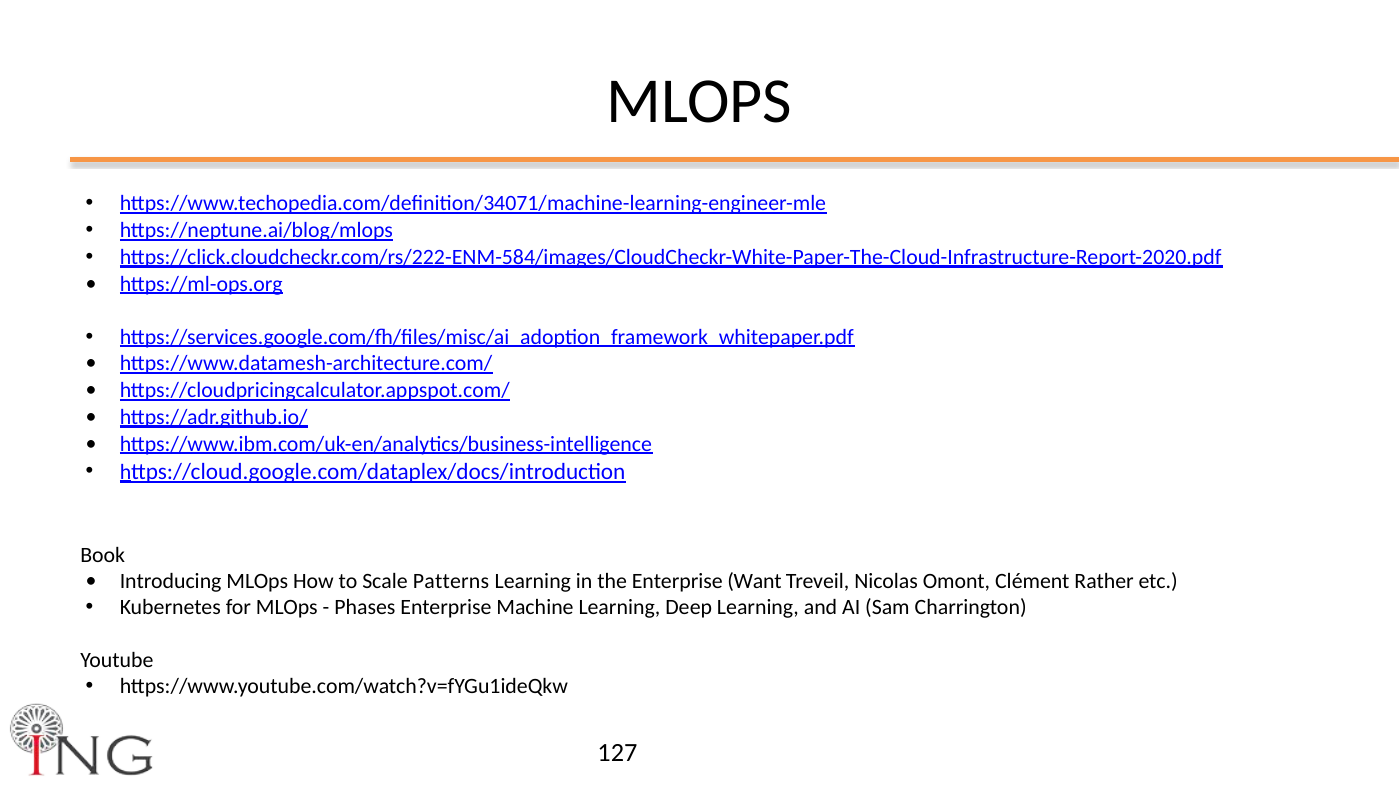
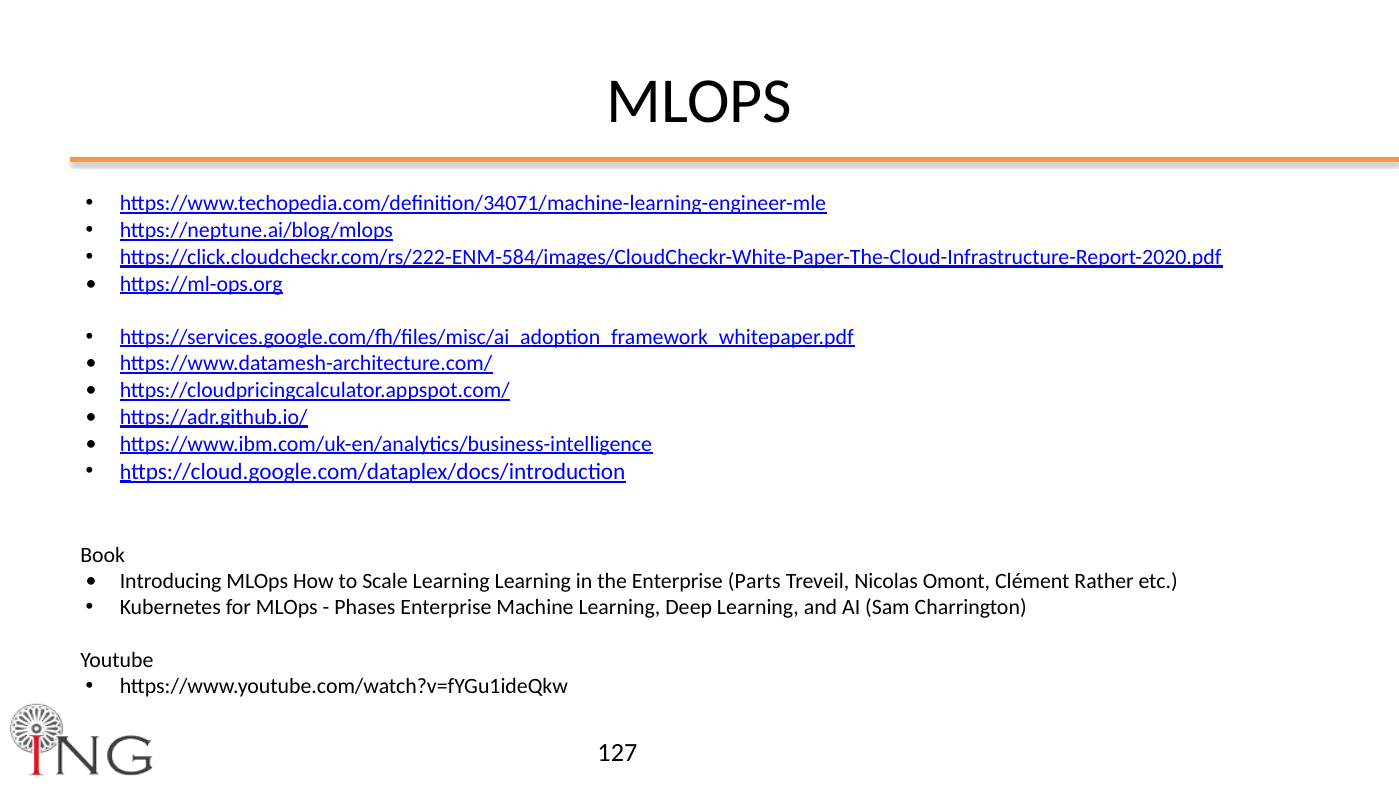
Scale Patterns: Patterns -> Learning (451, 581)
Want: Want -> Parts (754, 581)
